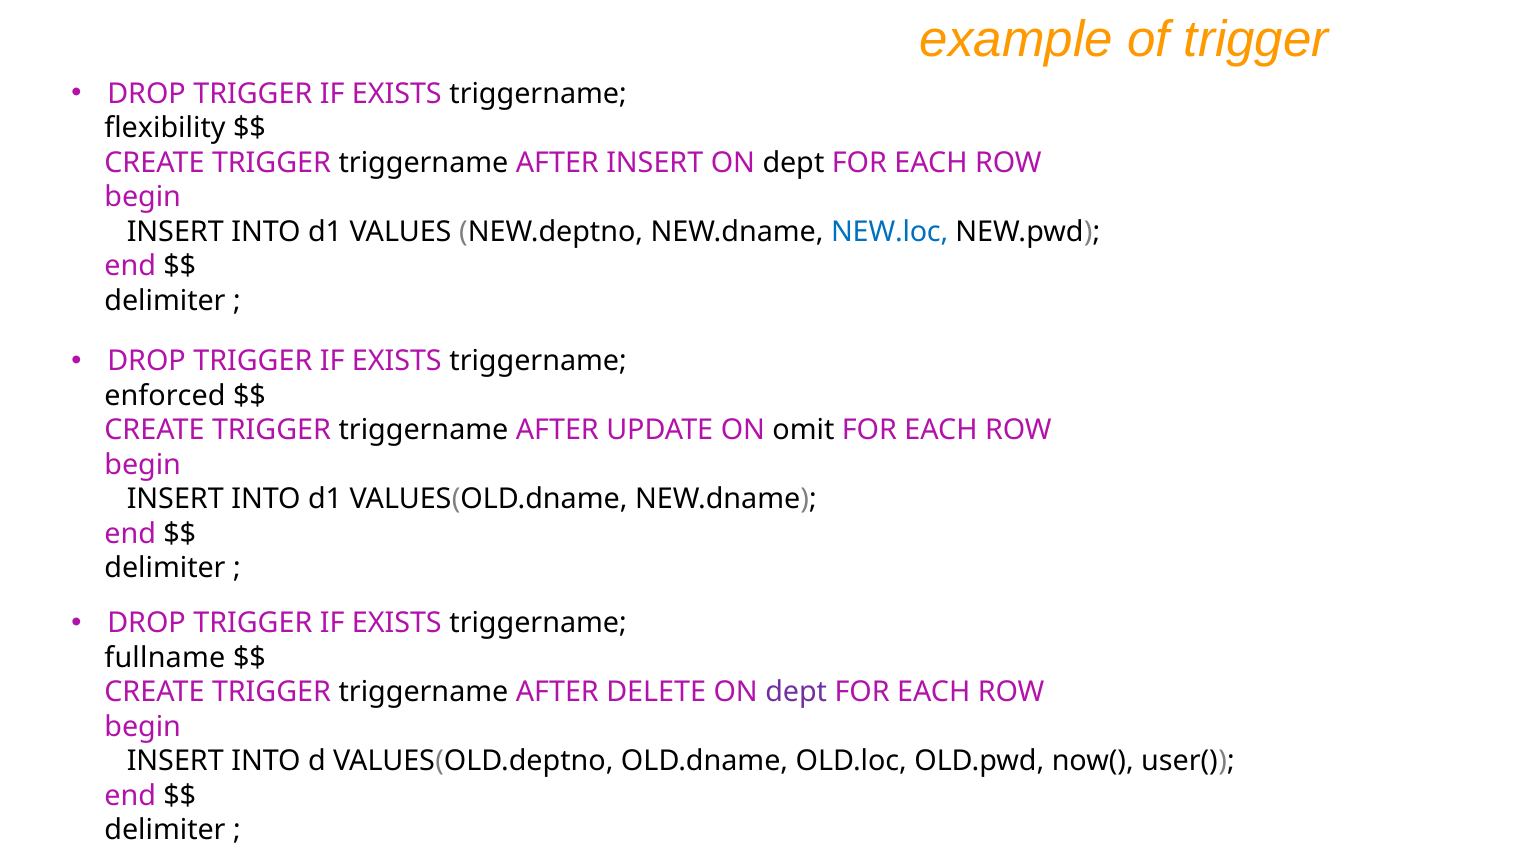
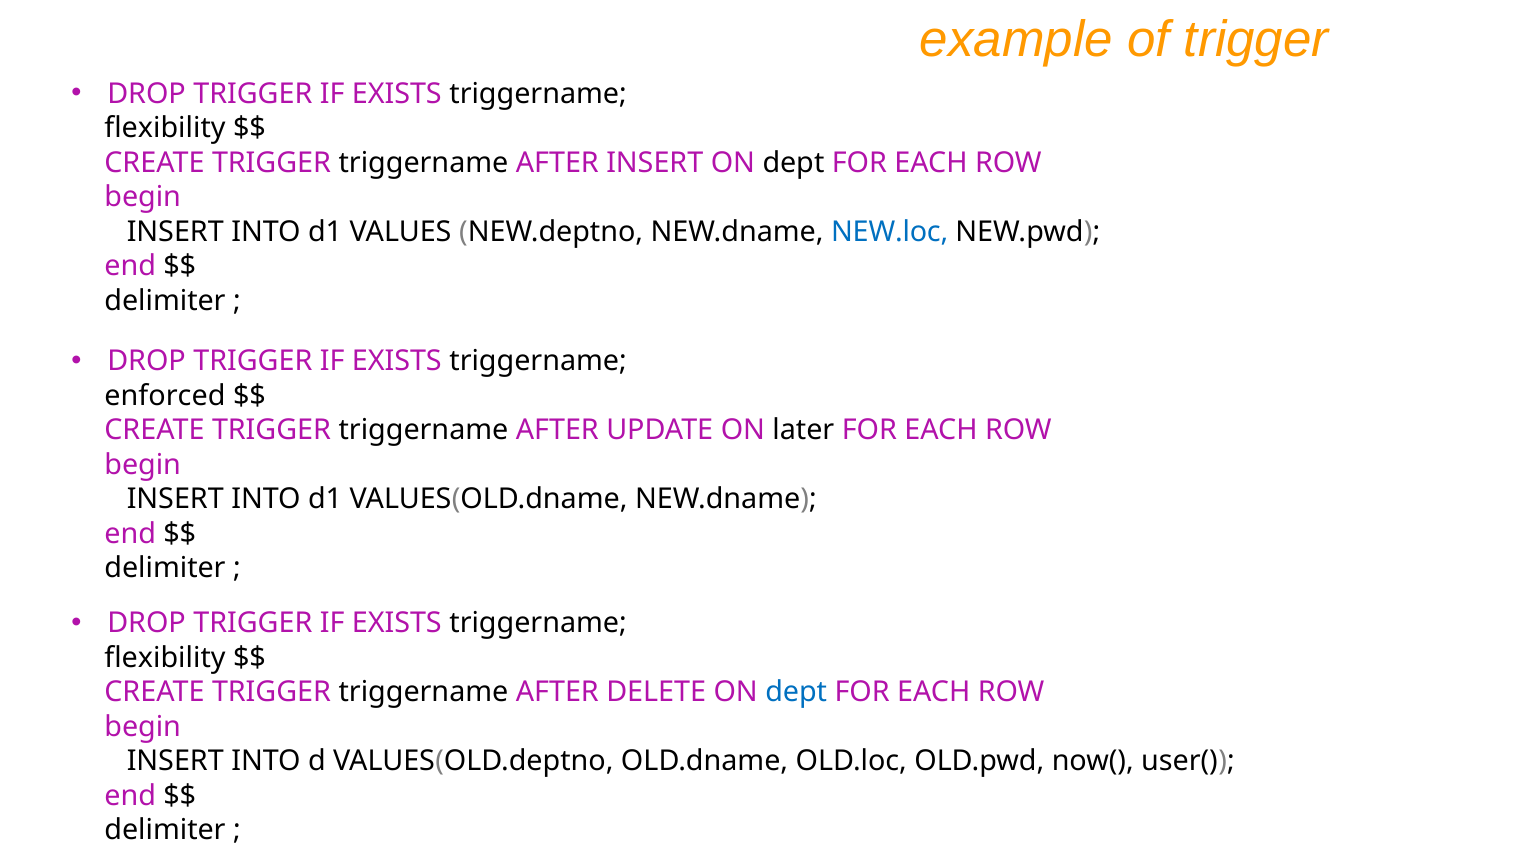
omit: omit -> later (803, 430)
fullname: fullname -> flexibility (165, 658)
dept colour: purple -> blue (796, 692)
